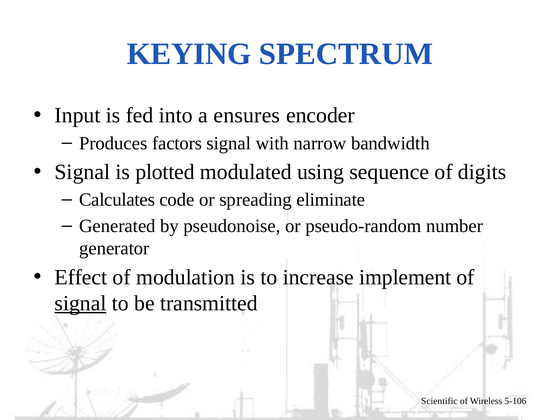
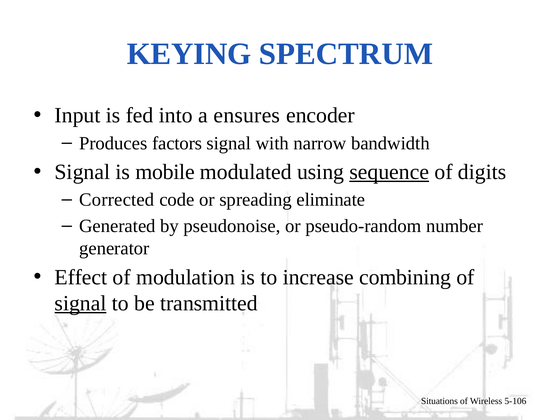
plotted: plotted -> mobile (165, 172)
sequence underline: none -> present (389, 172)
Calculates: Calculates -> Corrected (117, 200)
implement: implement -> combining (405, 277)
Scientific: Scientific -> Situations (439, 401)
